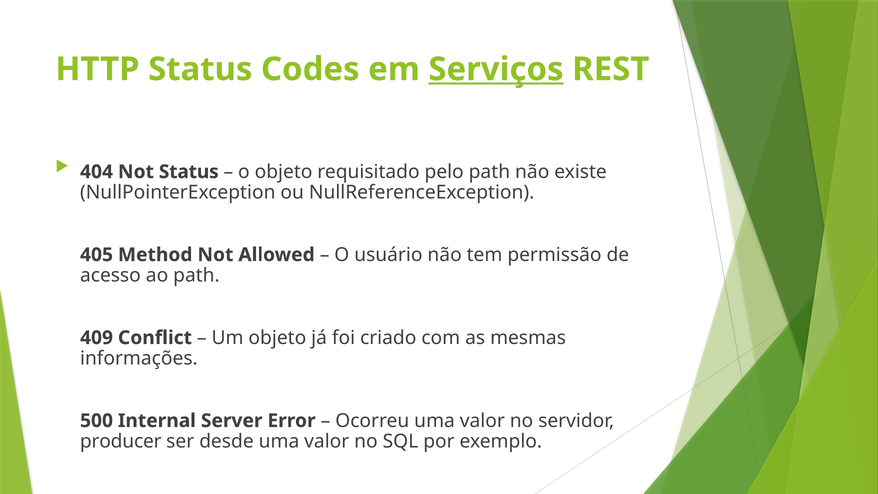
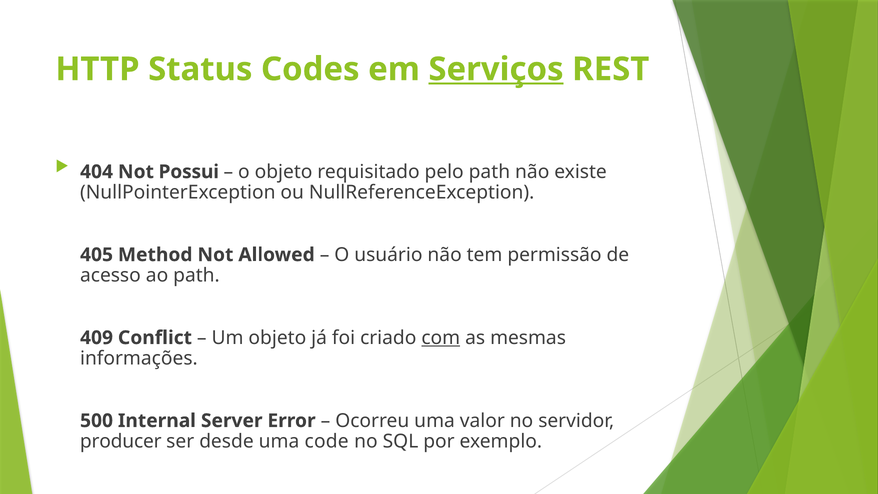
Not Status: Status -> Possui (189, 172)
com underline: none -> present (441, 338)
desde uma valor: valor -> code (327, 441)
